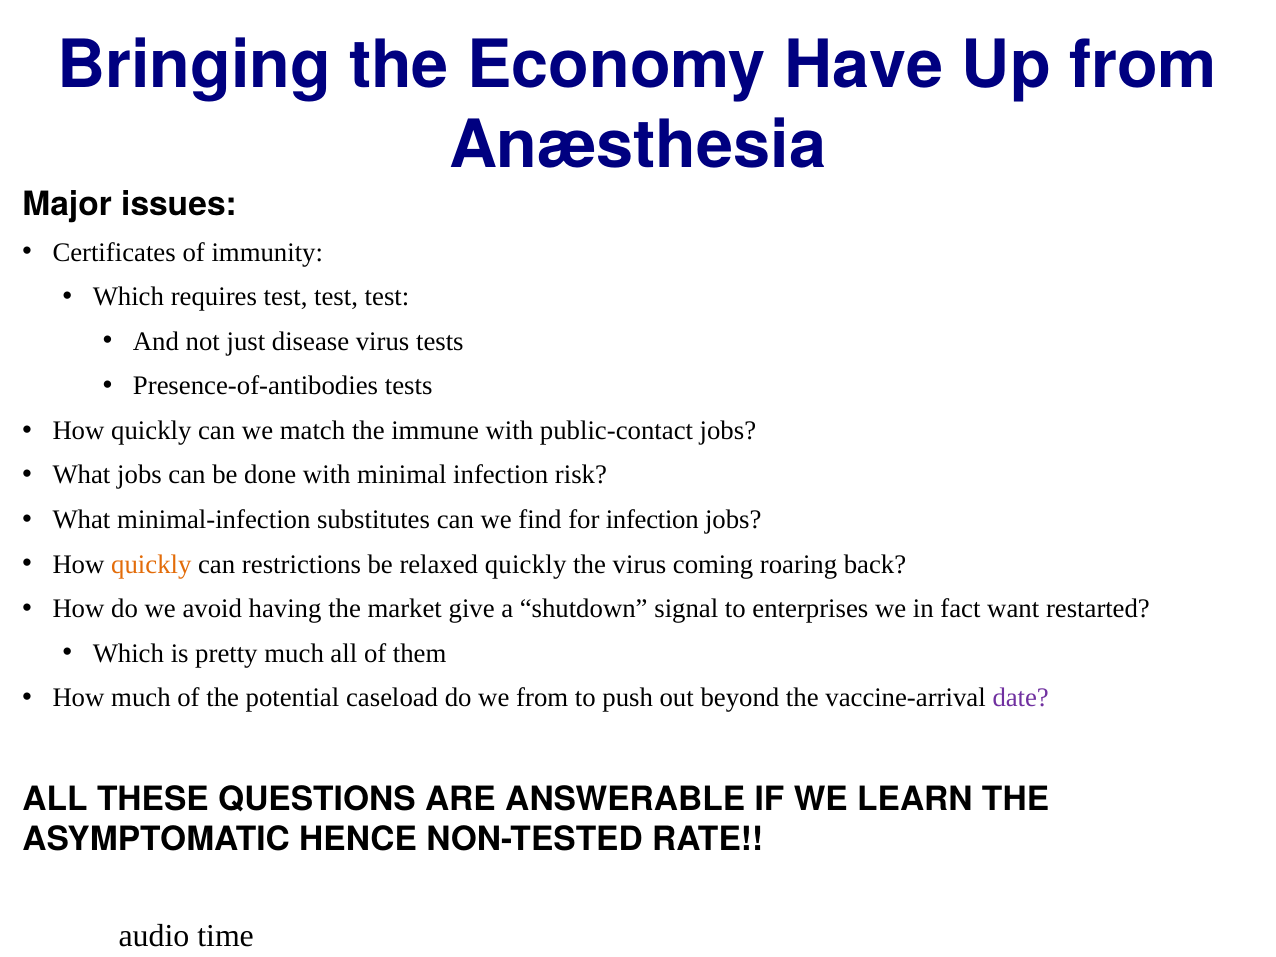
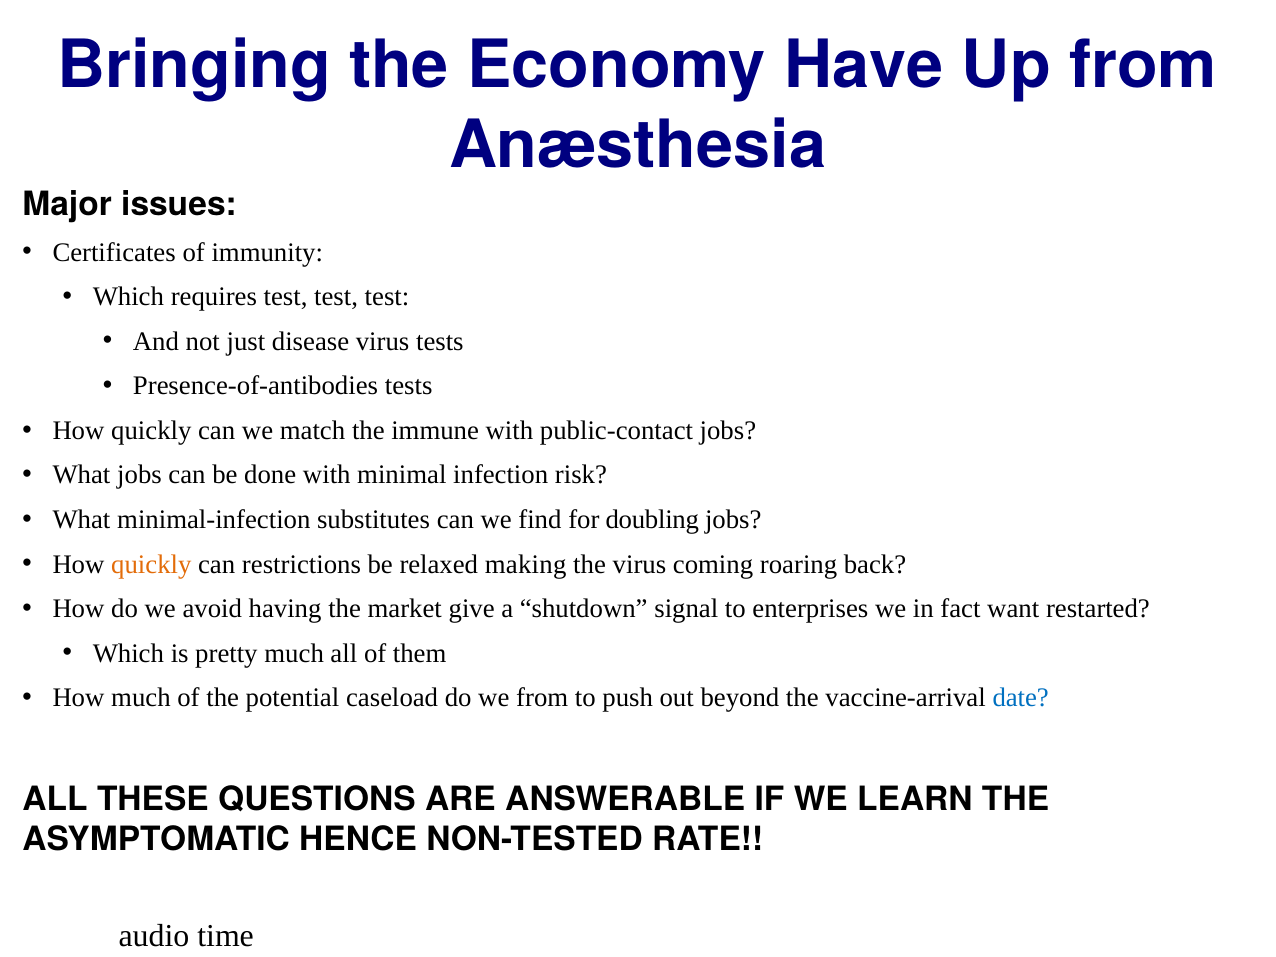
for infection: infection -> doubling (652, 520)
relaxed quickly: quickly -> making (526, 564)
date colour: purple -> blue (1021, 698)
